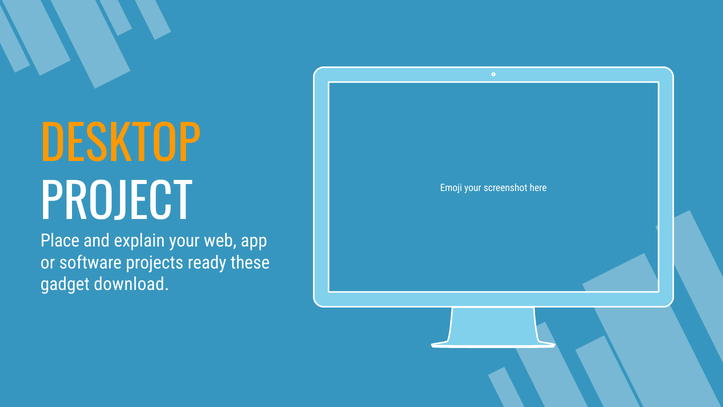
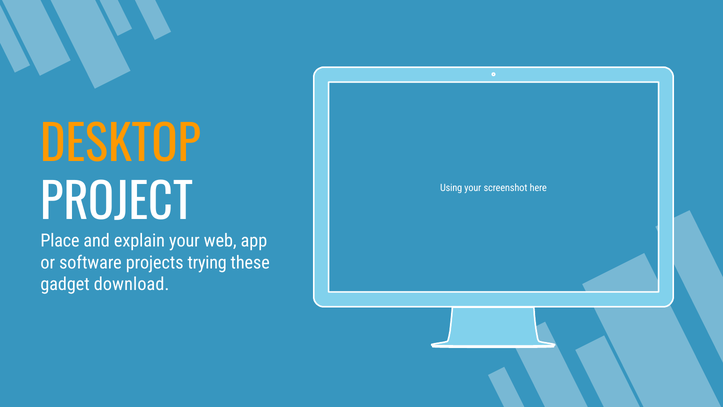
Emoji: Emoji -> Using (451, 188)
ready: ready -> trying (207, 262)
